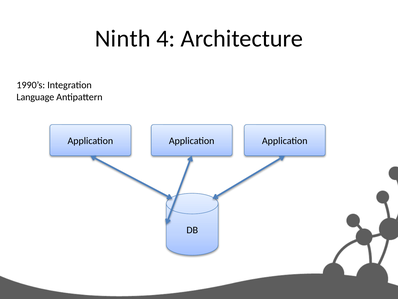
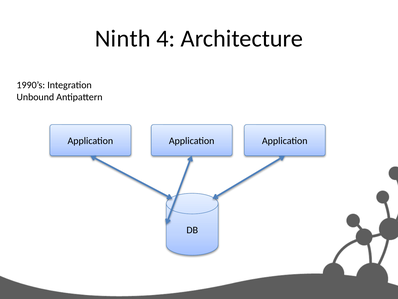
Language: Language -> Unbound (35, 97)
